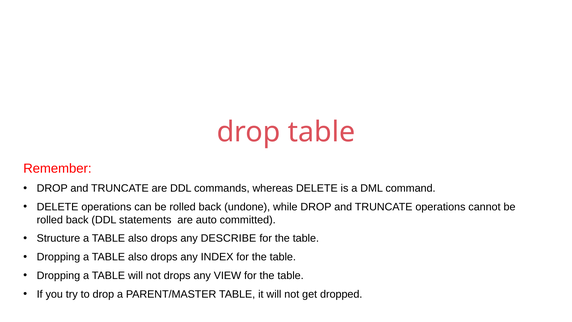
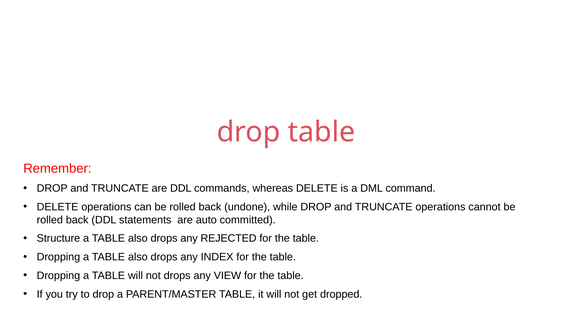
DESCRIBE: DESCRIBE -> REJECTED (229, 238)
